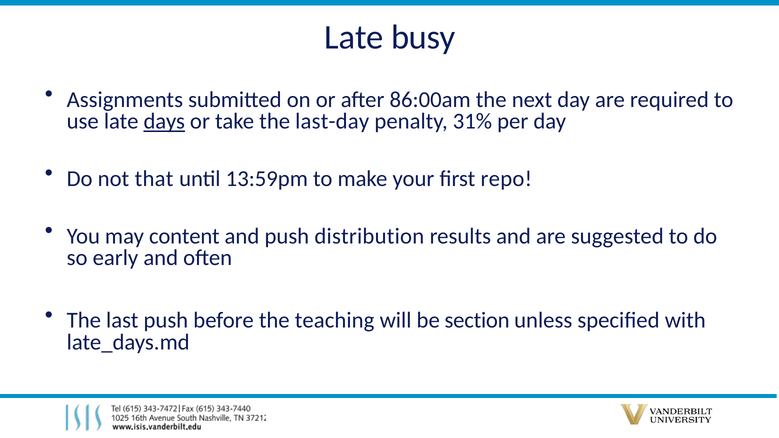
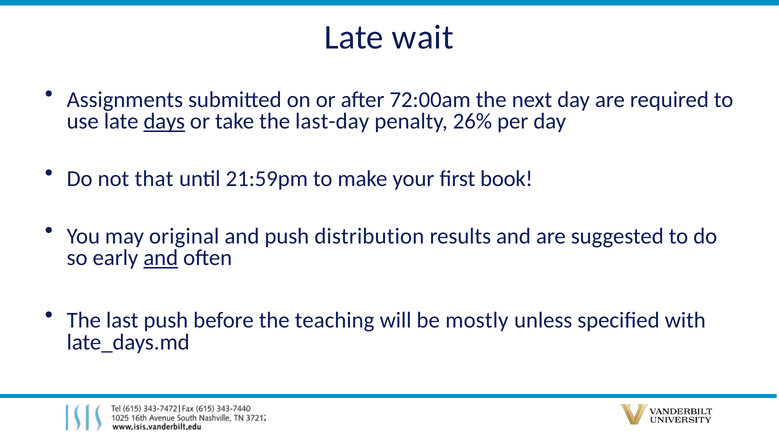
busy: busy -> wait (423, 37)
86:00am: 86:00am -> 72:00am (430, 100)
31%: 31% -> 26% (472, 121)
13:59pm: 13:59pm -> 21:59pm (267, 179)
repo: repo -> book (507, 179)
content: content -> original (184, 236)
and underline: none -> present (161, 258)
section: section -> mostly (477, 320)
